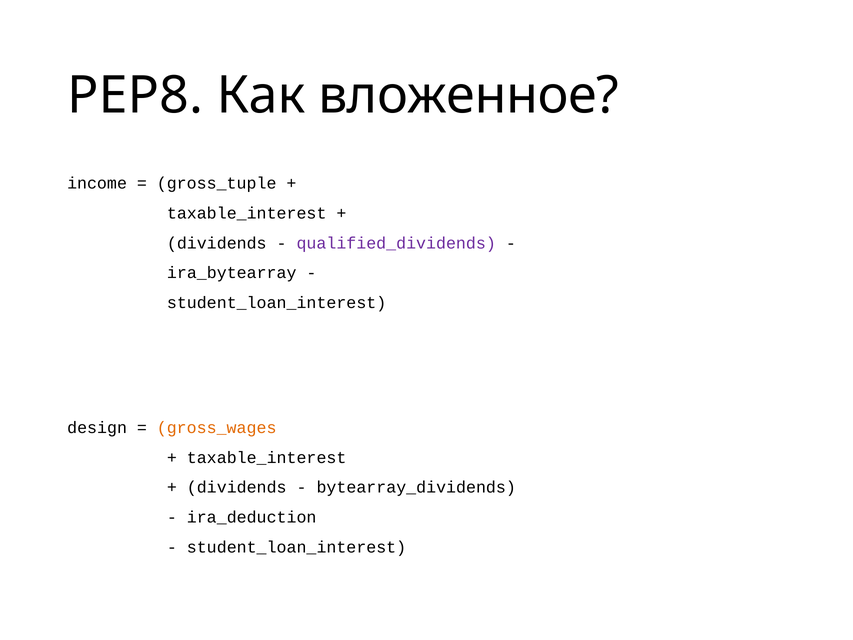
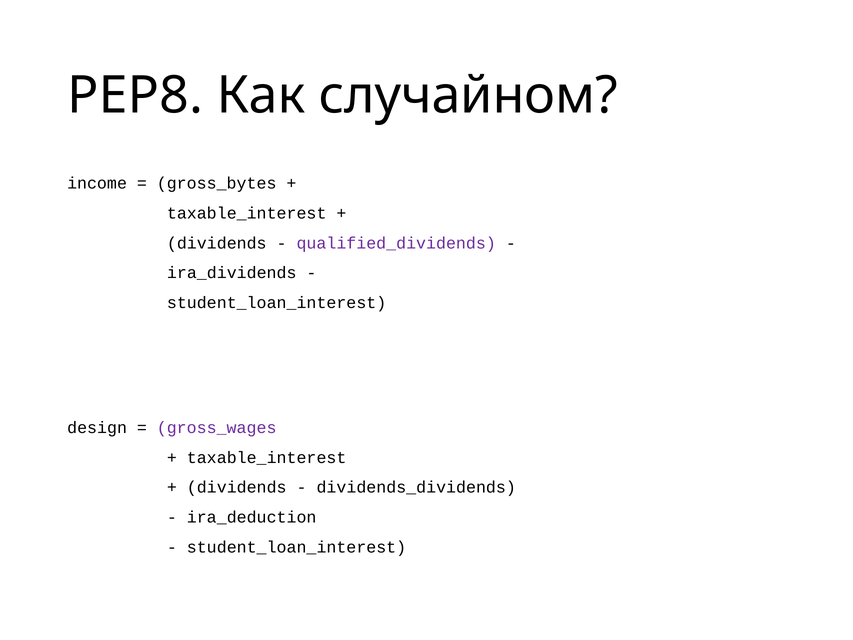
вложенное: вложенное -> случайном (468, 96)
gross_tuple: gross_tuple -> gross_bytes (217, 183)
ira_bytearray: ira_bytearray -> ira_dividends (232, 273)
gross_wages colour: orange -> purple (217, 428)
bytearray_dividends: bytearray_dividends -> dividends_dividends (416, 487)
